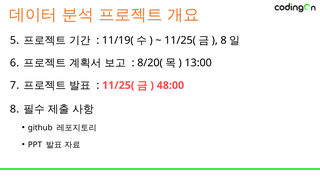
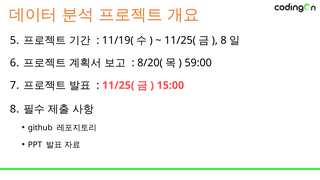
13:00: 13:00 -> 59:00 (198, 63)
48:00: 48:00 -> 15:00 (170, 85)
